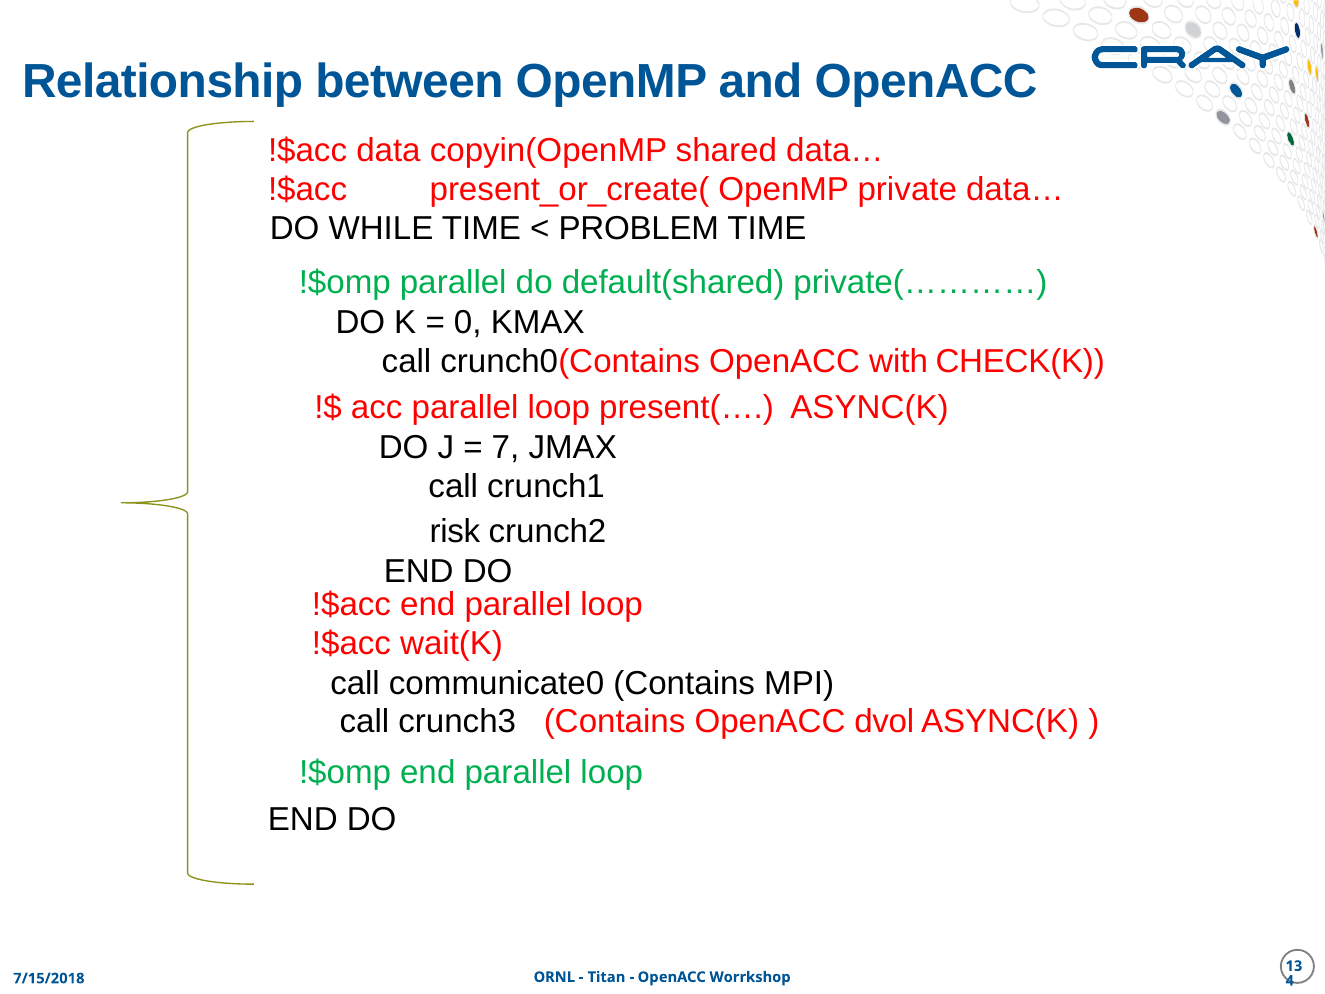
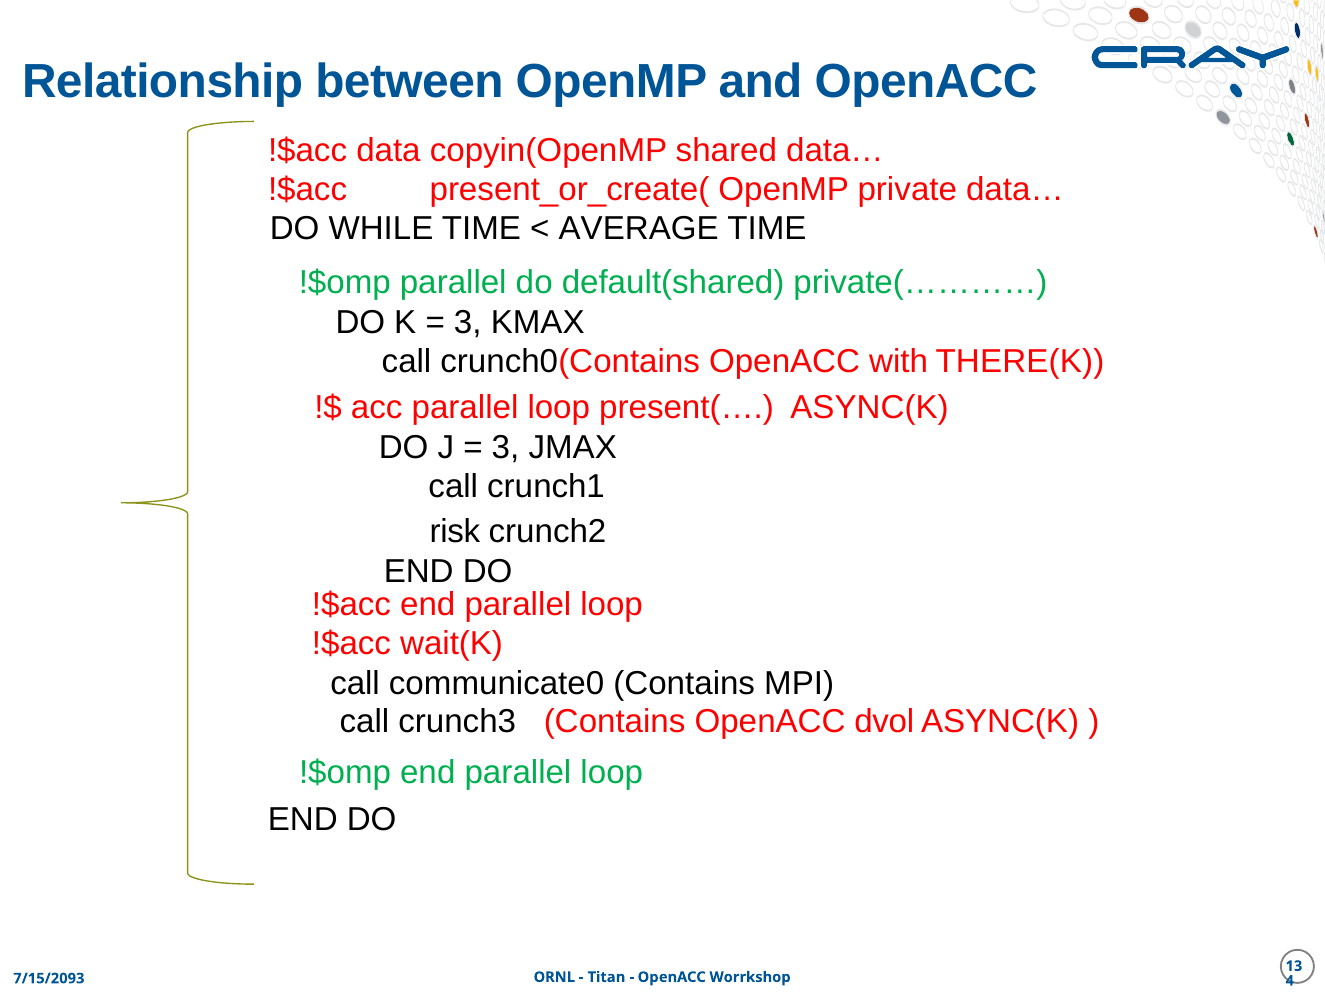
PROBLEM: PROBLEM -> AVERAGE (639, 229)
0: 0 -> 3 (468, 322)
CHECK(K: CHECK(K -> THERE(K (1020, 362)
7: 7 -> 3 (506, 447)
7/15/2018: 7/15/2018 -> 7/15/2093 (49, 978)
